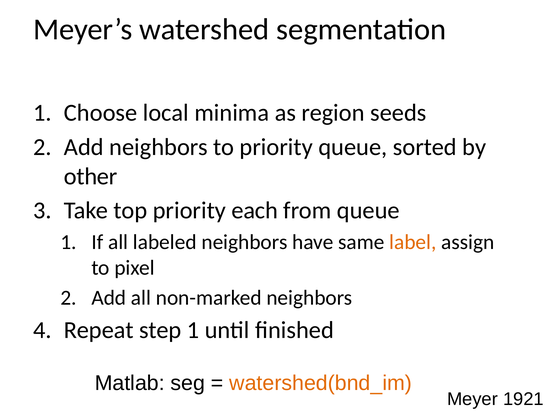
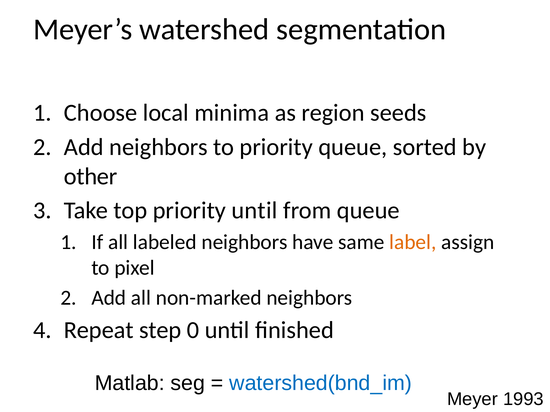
priority each: each -> until (255, 211)
step 1: 1 -> 0 (193, 331)
watershed(bnd_im colour: orange -> blue (321, 384)
1921: 1921 -> 1993 (523, 400)
